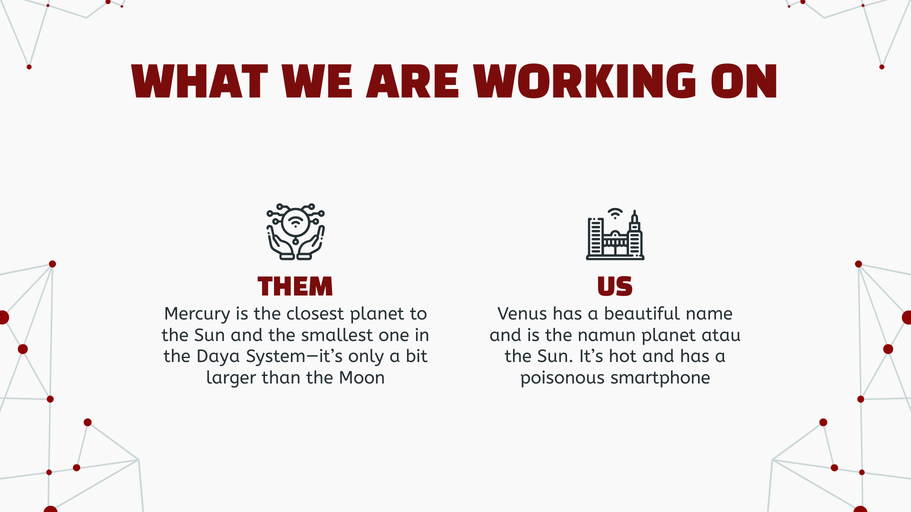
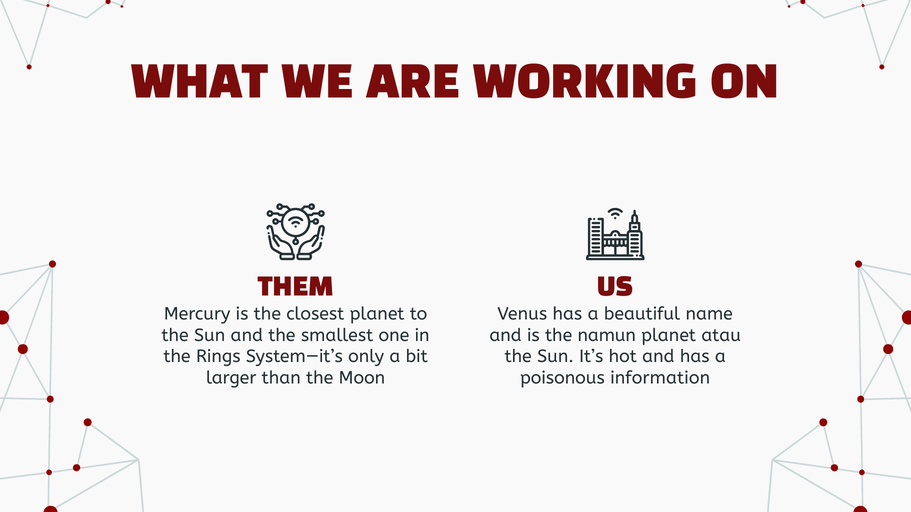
Daya: Daya -> Rings (218, 357)
smartphone: smartphone -> information (660, 378)
